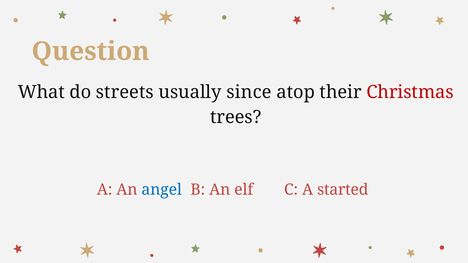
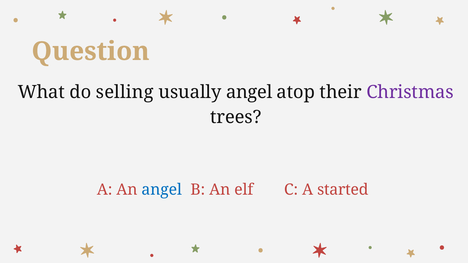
streets: streets -> selling (125, 92)
usually since: since -> angel (249, 92)
Christmas colour: red -> purple (410, 92)
